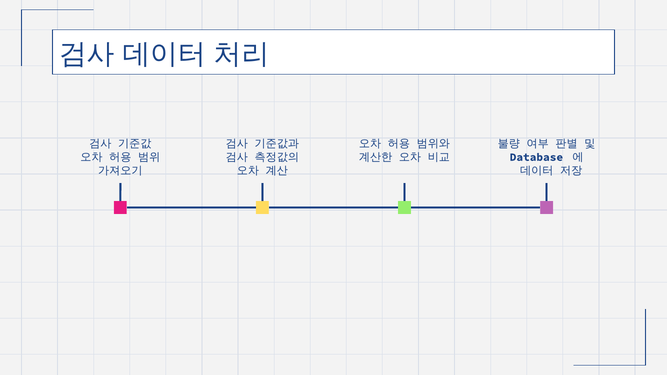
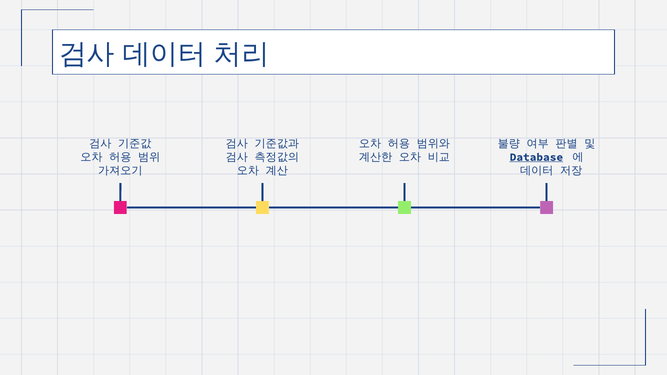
Database underline: none -> present (536, 157)
